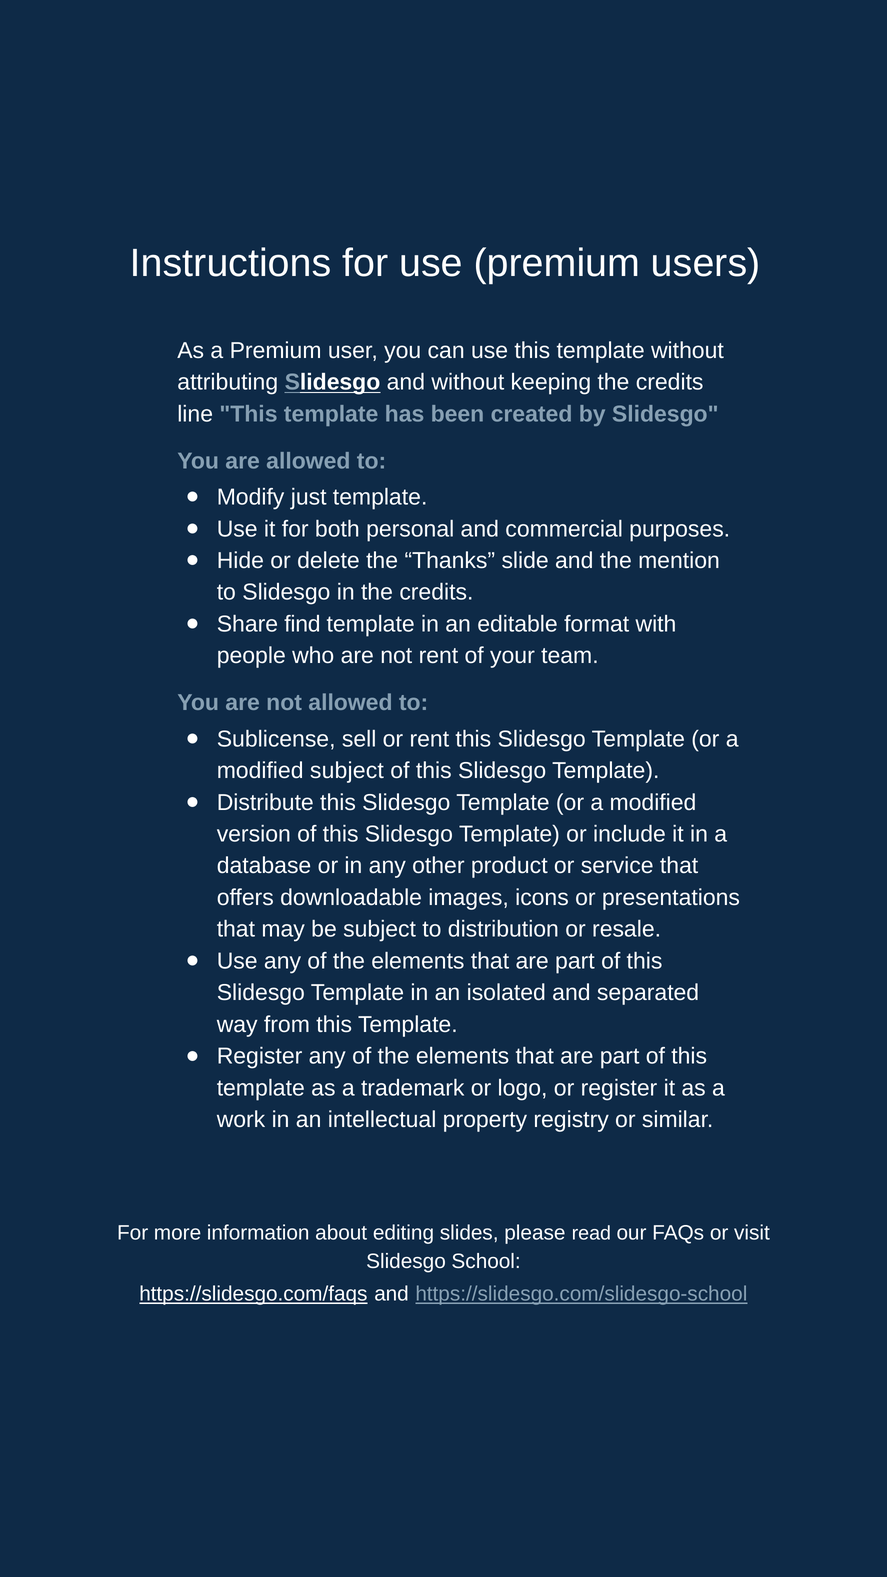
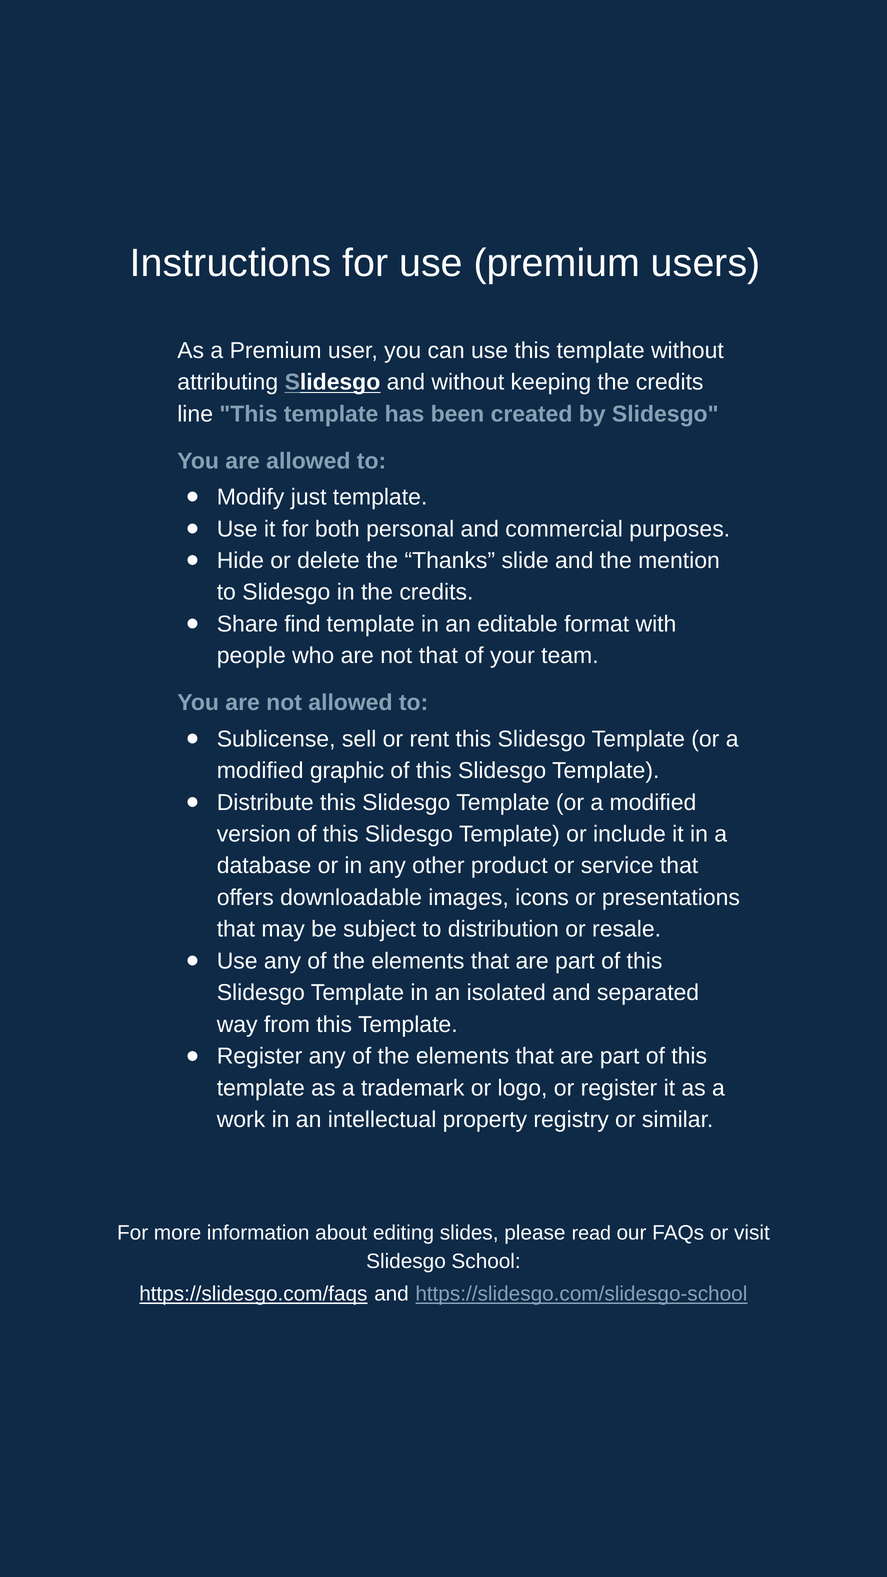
not rent: rent -> that (438, 656)
modified subject: subject -> graphic (347, 771)
